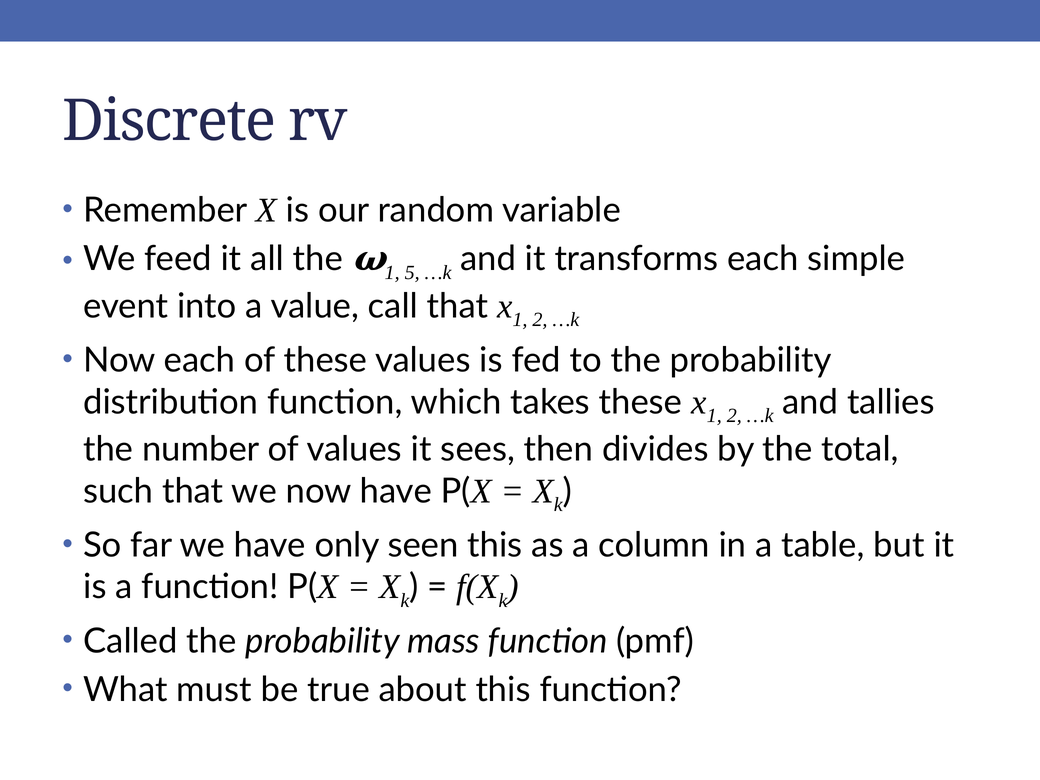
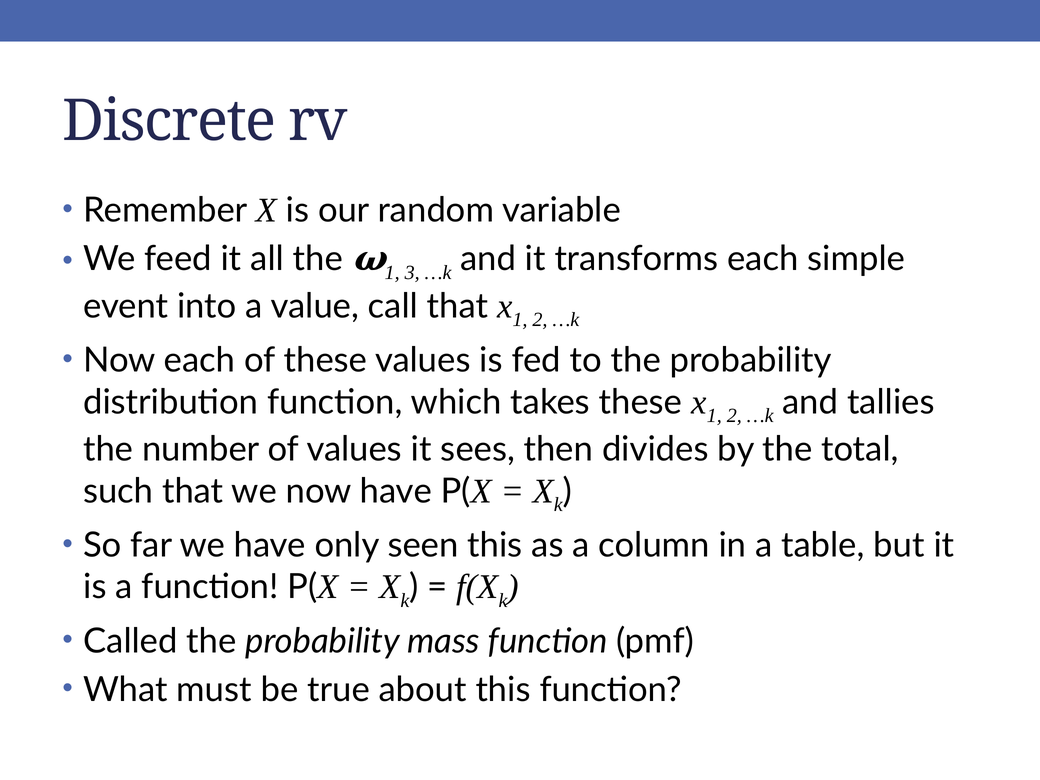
5: 5 -> 3 (412, 272)
